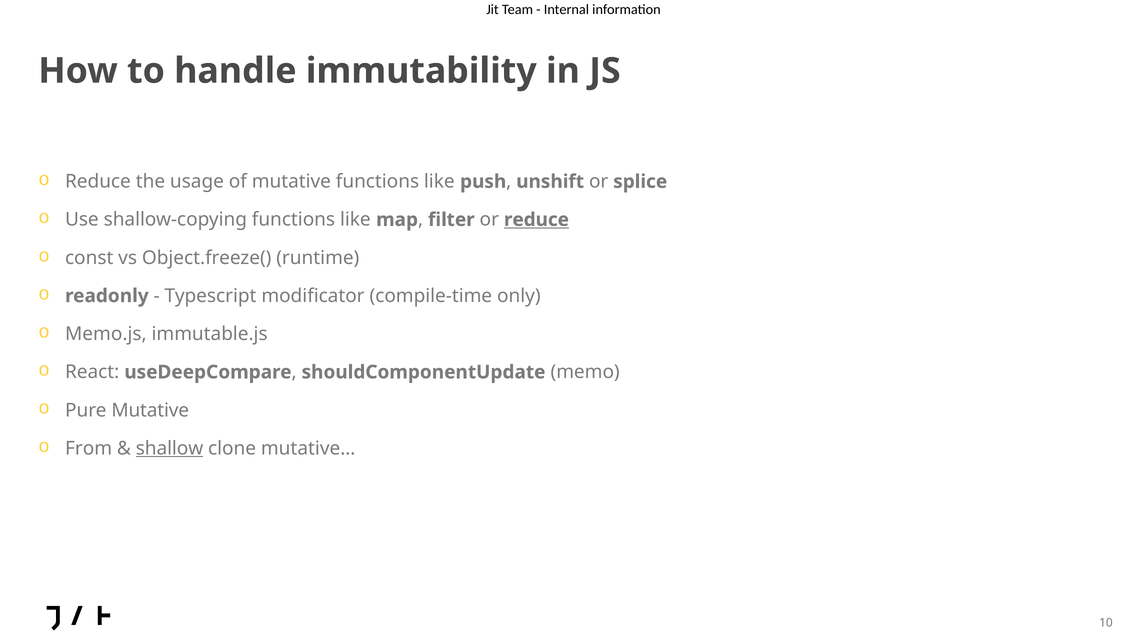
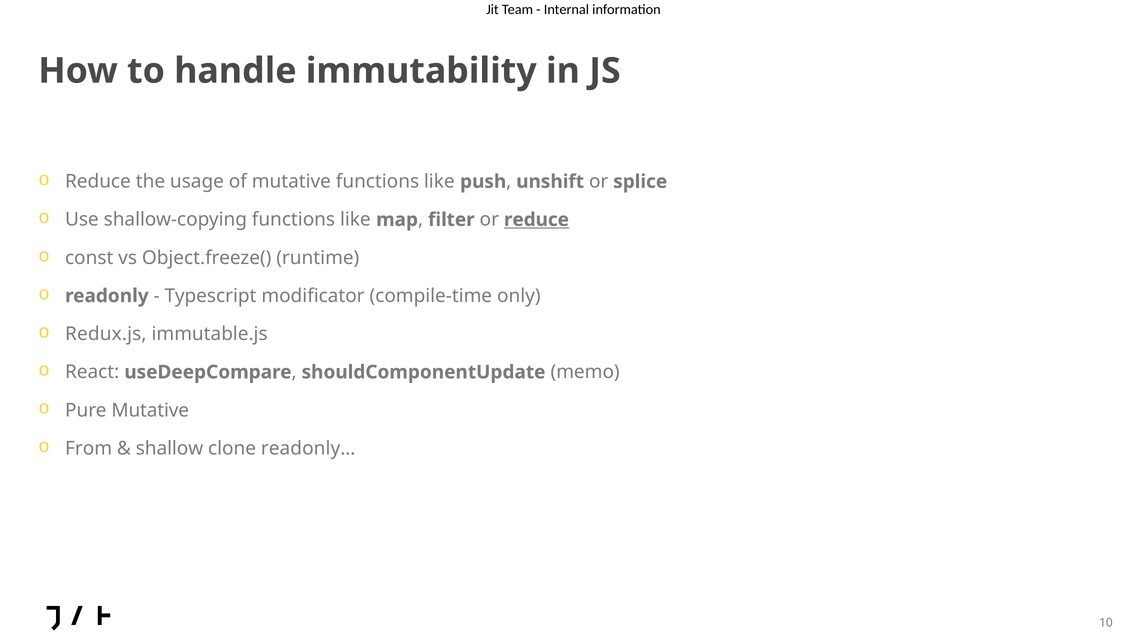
Memo.js: Memo.js -> Redux.js (106, 334)
shallow underline: present -> none (170, 449)
mutative…: mutative… -> readonly… (308, 449)
